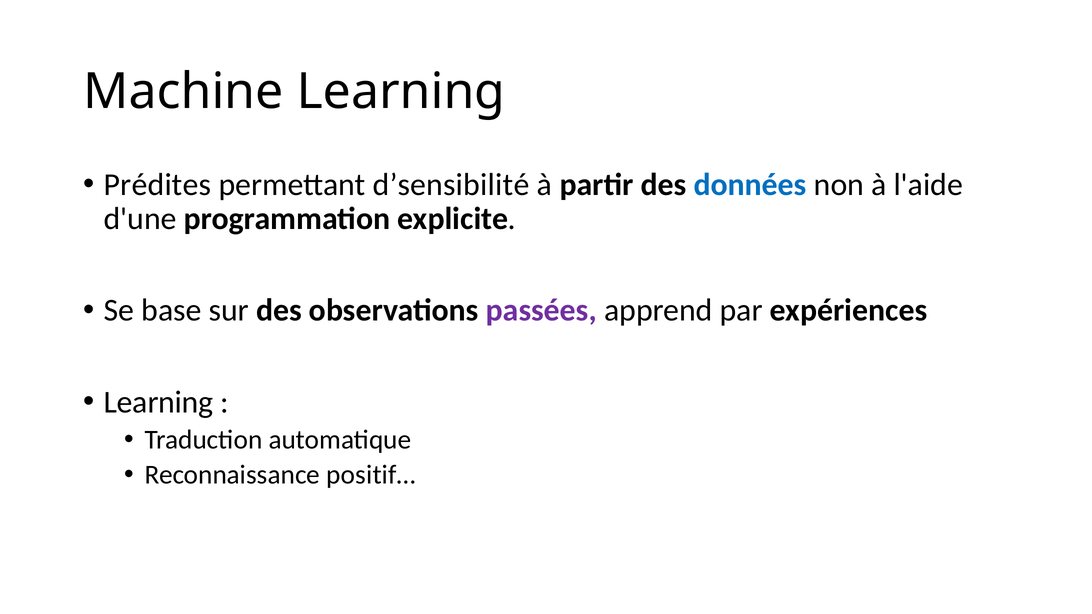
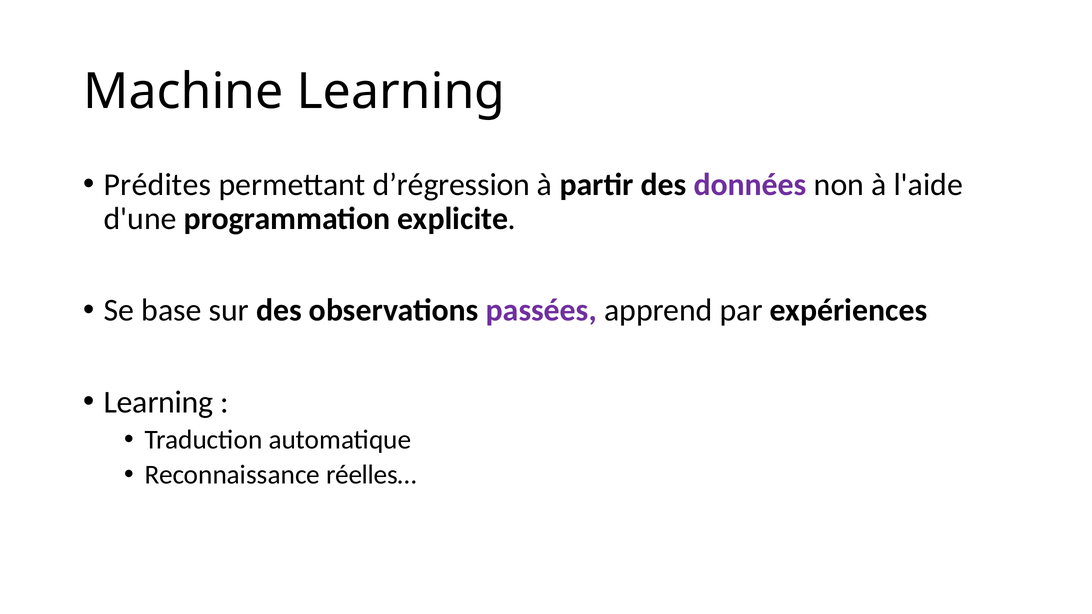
d’sensibilité: d’sensibilité -> d’régression (451, 185)
données colour: blue -> purple (750, 185)
positif…: positif… -> réelles… (371, 475)
